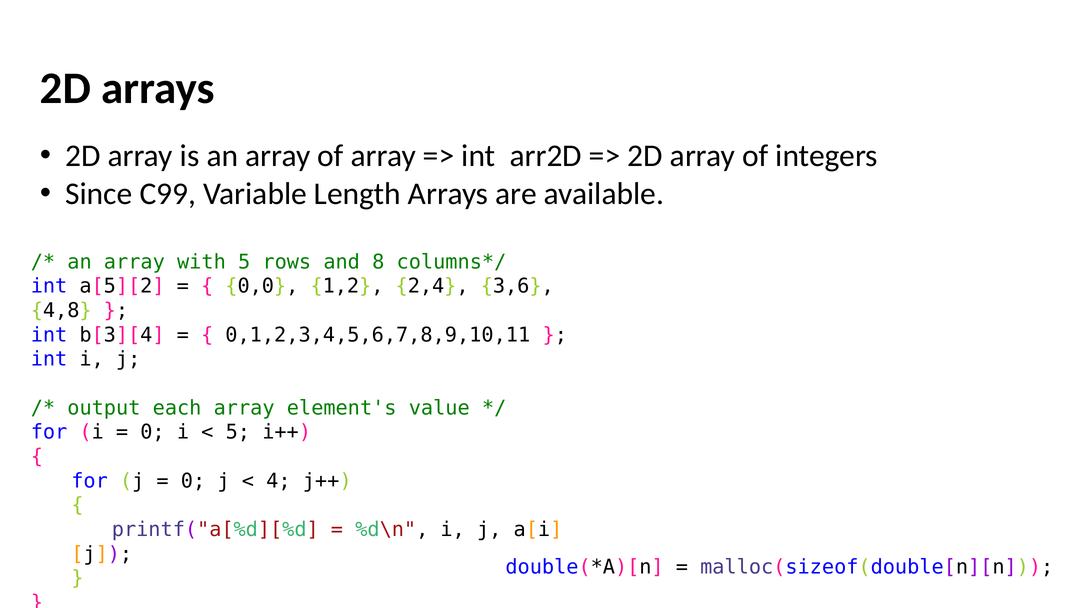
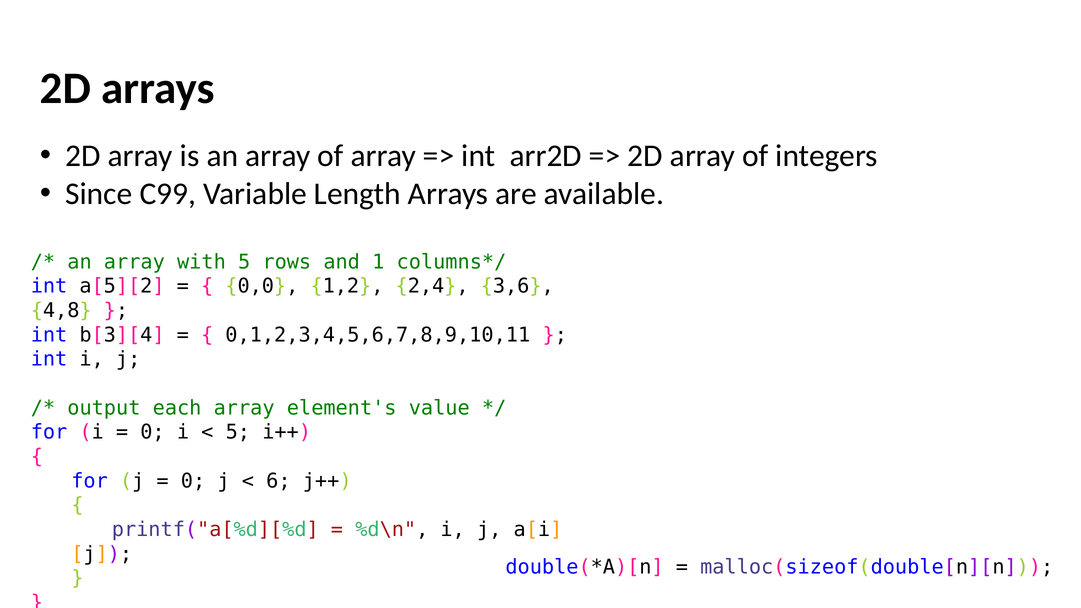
8: 8 -> 1 (378, 262)
4: 4 -> 6 (278, 481)
